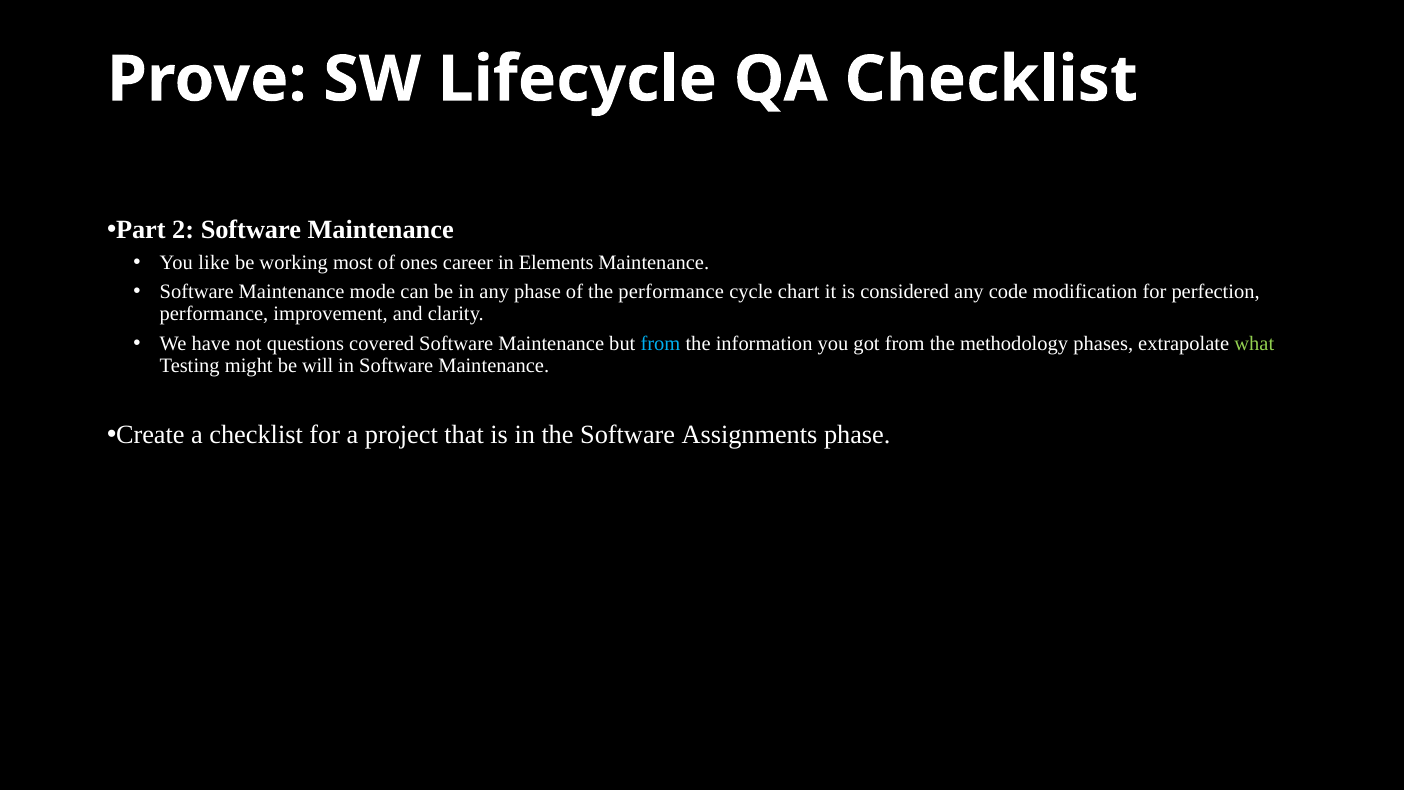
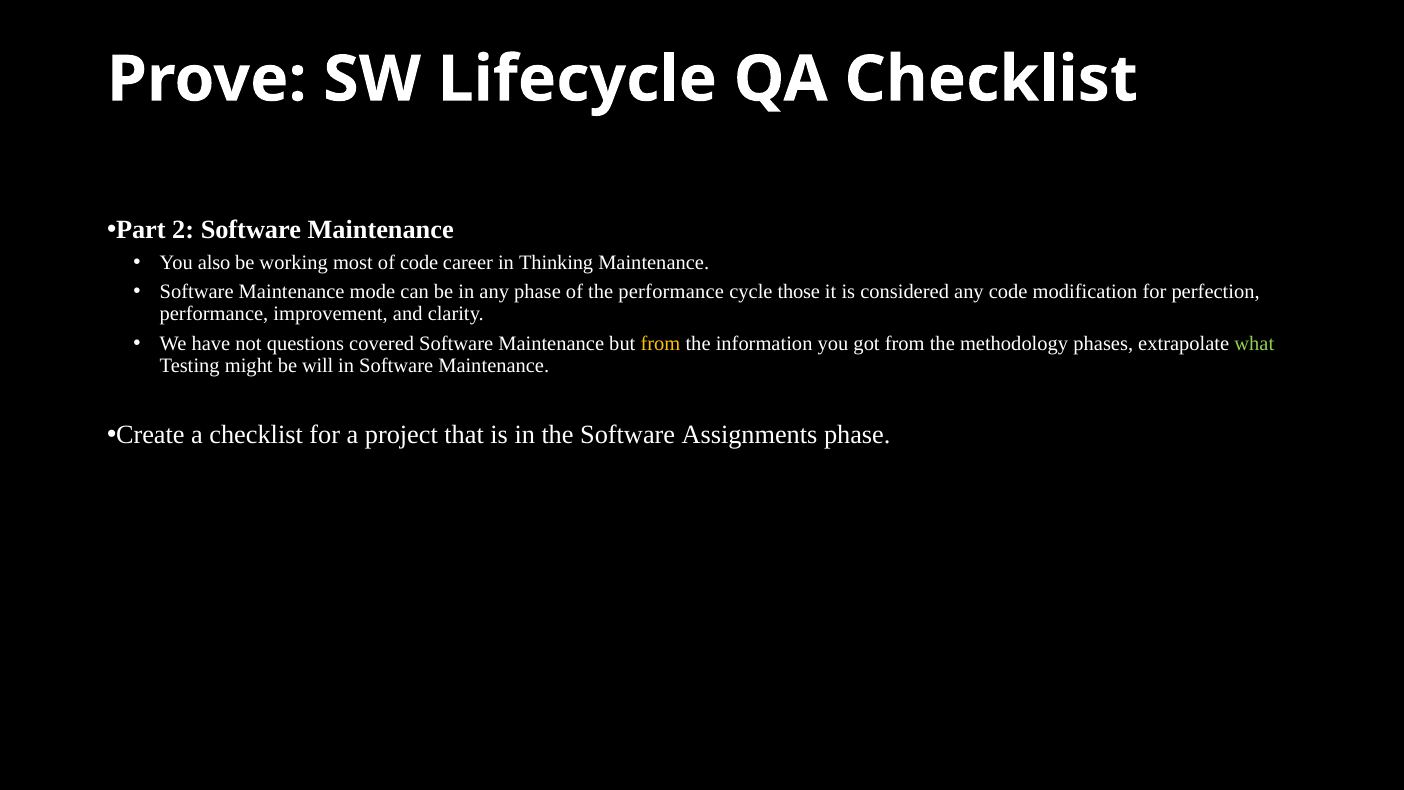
like: like -> also (214, 262)
of ones: ones -> code (419, 262)
Elements: Elements -> Thinking (556, 262)
chart: chart -> those (799, 292)
from colour: light blue -> yellow (660, 343)
